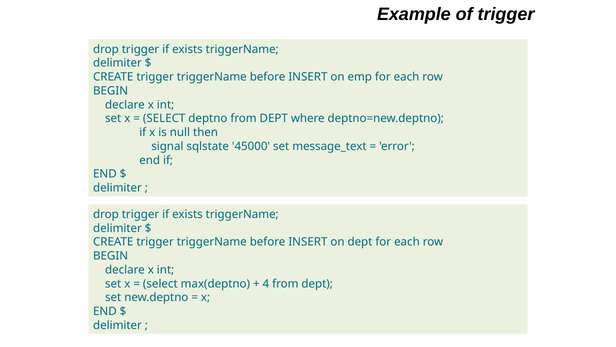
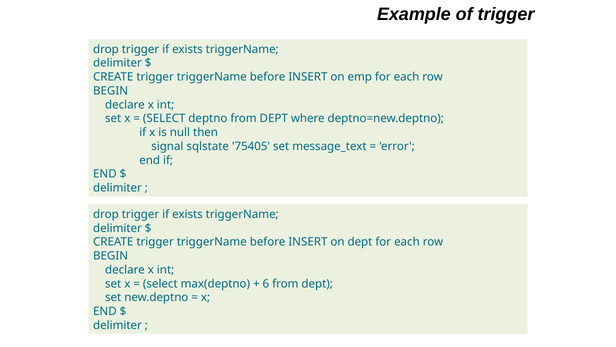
45000: 45000 -> 75405 (251, 146)
4: 4 -> 6 (266, 283)
